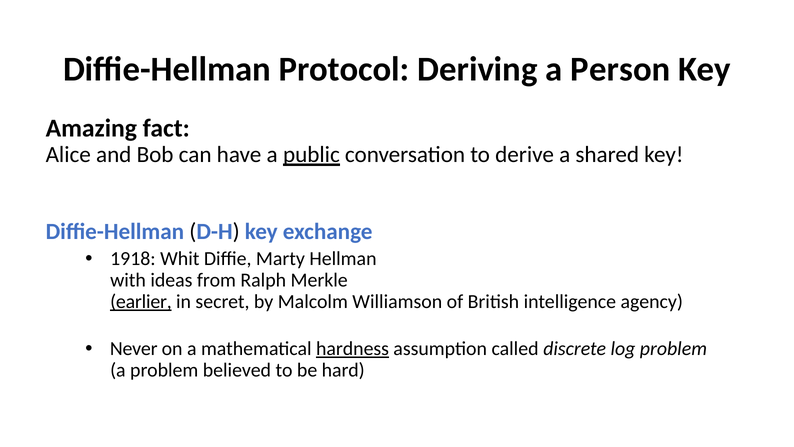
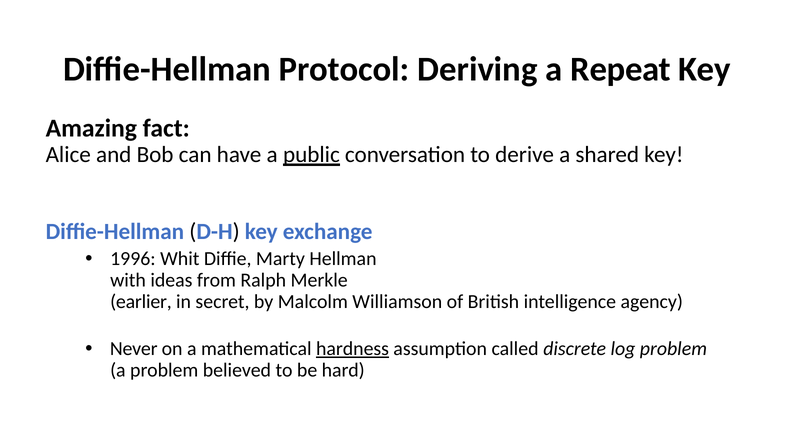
Person: Person -> Repeat (621, 69)
1918: 1918 -> 1996 (133, 259)
earlier underline: present -> none (141, 301)
